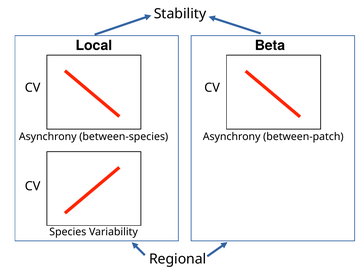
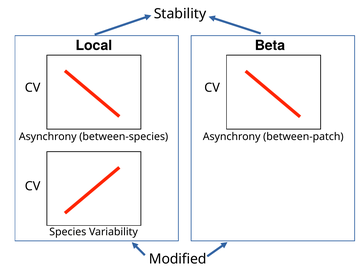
Regional: Regional -> Modified (178, 259)
